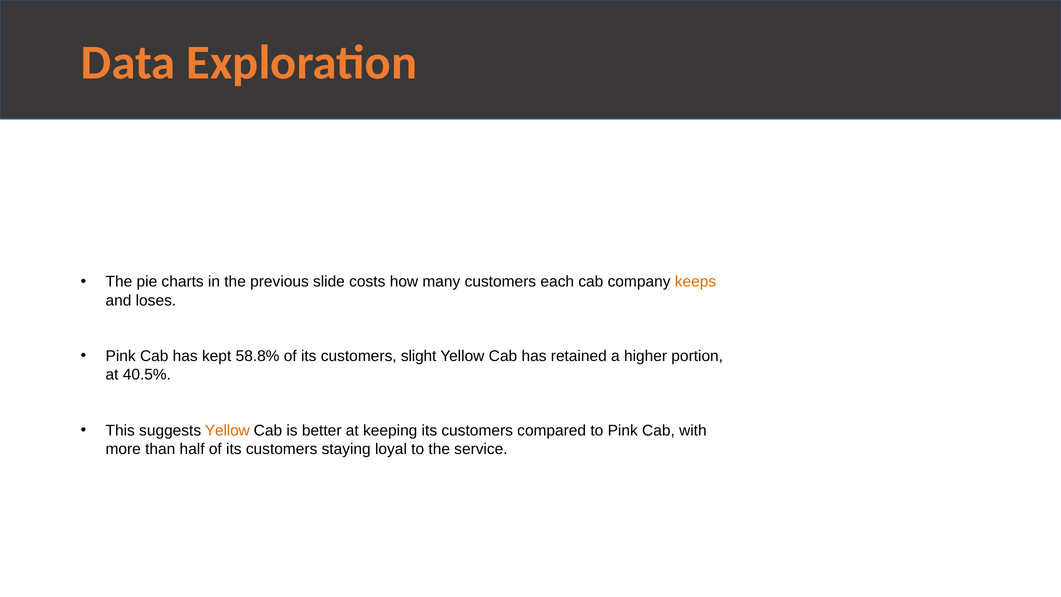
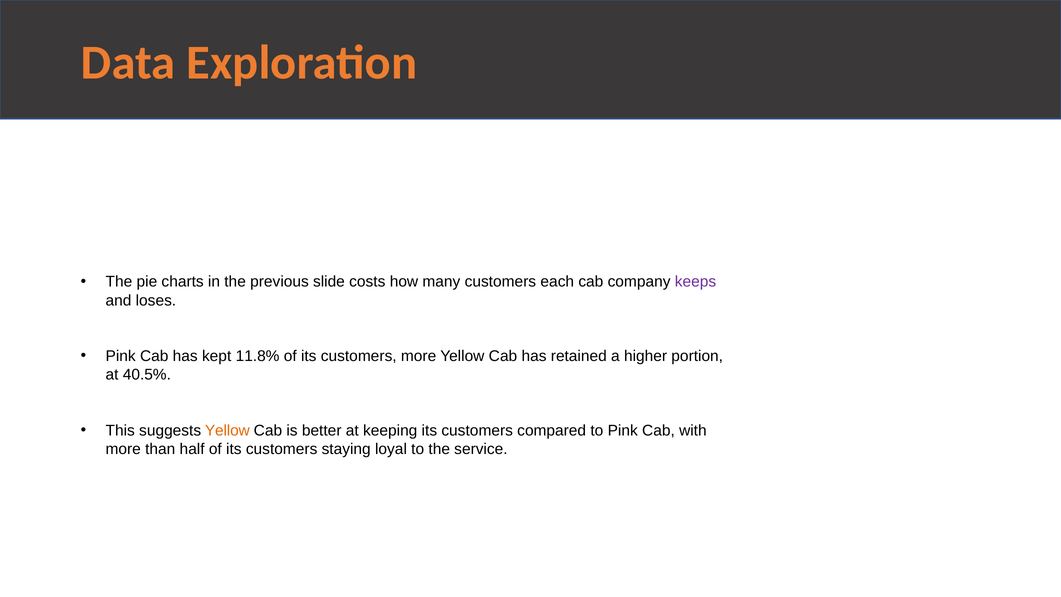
keeps colour: orange -> purple (696, 282)
58.8%: 58.8% -> 11.8% (258, 356)
customers slight: slight -> more (419, 356)
